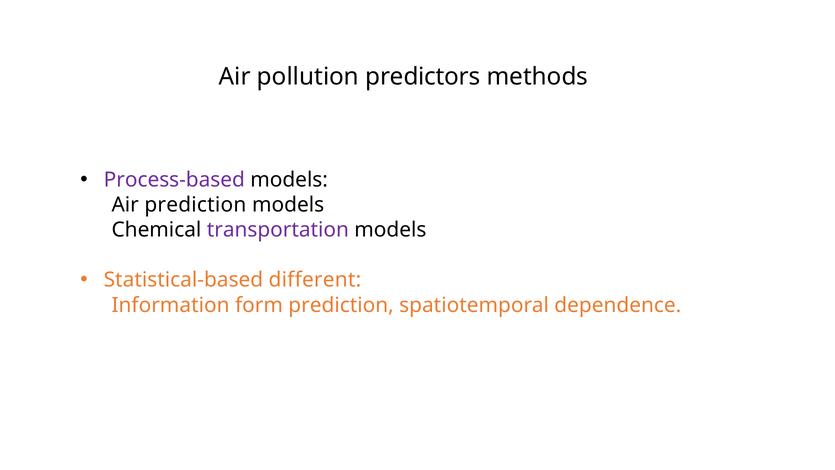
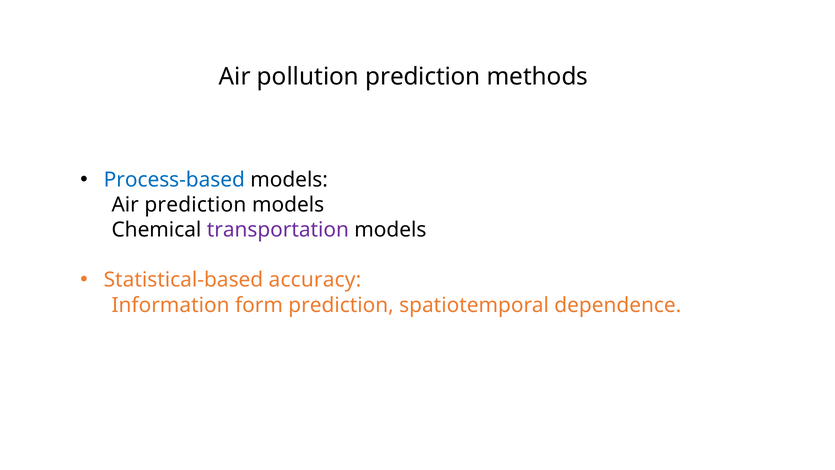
pollution predictors: predictors -> prediction (423, 77)
Process-based colour: purple -> blue (174, 180)
different: different -> accuracy (315, 280)
